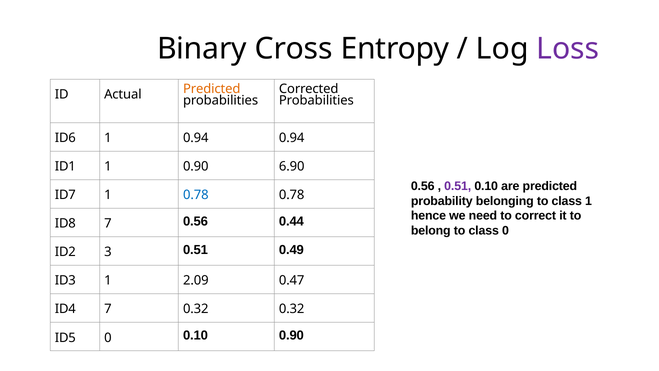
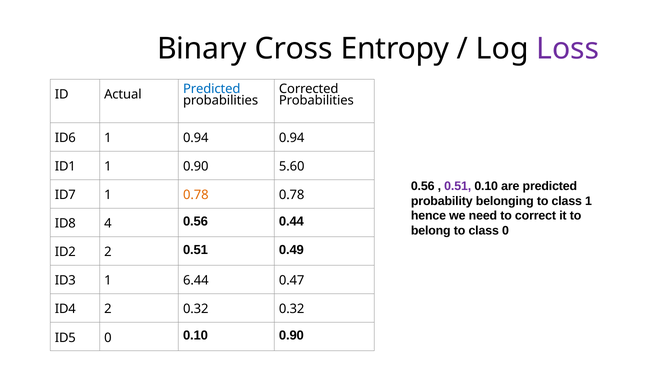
Predicted colour: orange -> blue (212, 89)
6.90: 6.90 -> 5.60 (292, 166)
0.78 colour: blue -> orange (196, 195)
ID8 7: 7 -> 4 (108, 223)
ID2 3: 3 -> 2 (108, 252)
2.09: 2.09 -> 6.44 (196, 280)
ID4 7: 7 -> 2 (108, 309)
